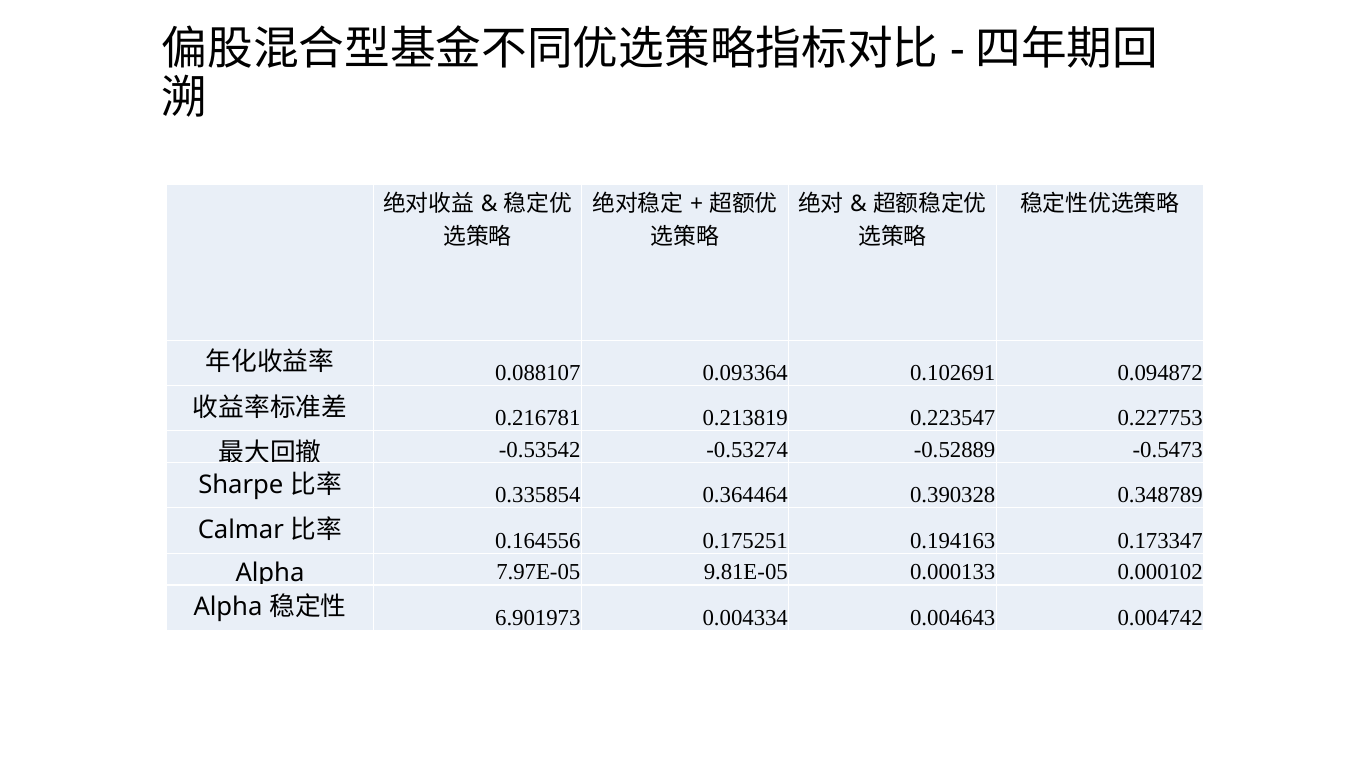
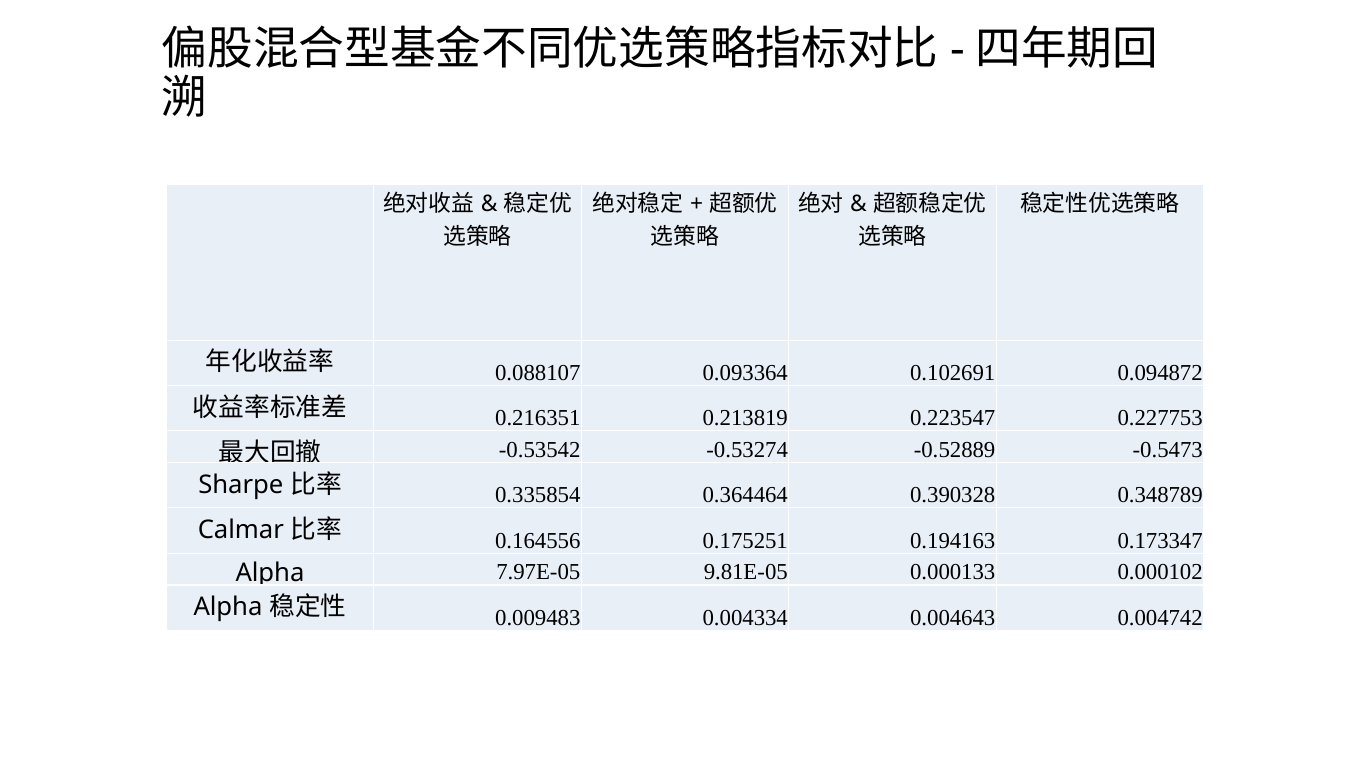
0.216781: 0.216781 -> 0.216351 (538, 418)
6.901973: 6.901973 -> 0.009483 (538, 617)
